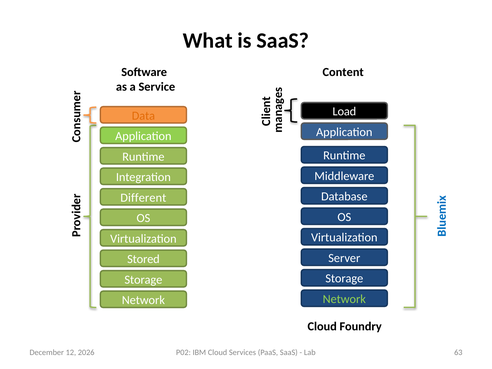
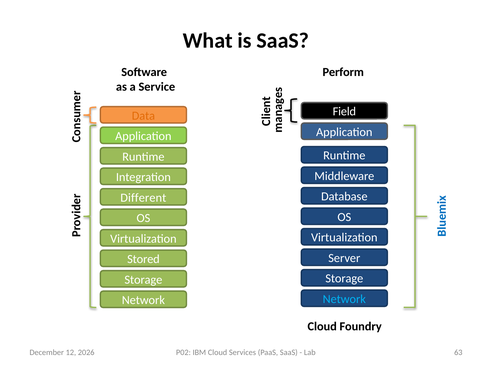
Content: Content -> Perform (343, 72)
Load: Load -> Field (344, 112)
Network colour: light green -> light blue (344, 299)
